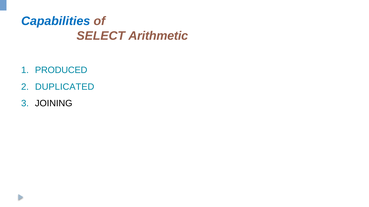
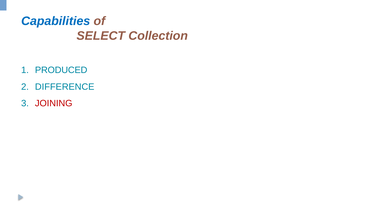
Arithmetic: Arithmetic -> Collection (158, 36)
DUPLICATED: DUPLICATED -> DIFFERENCE (65, 87)
JOINING colour: black -> red (54, 104)
